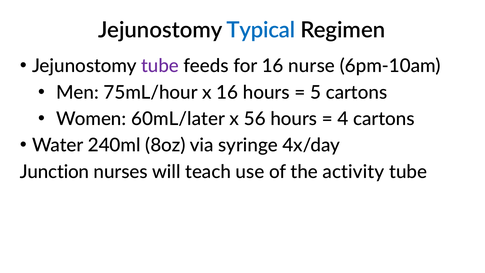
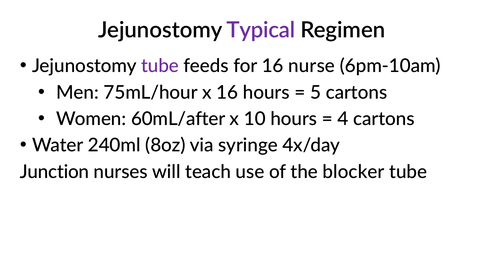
Typical colour: blue -> purple (261, 30)
60mL/later: 60mL/later -> 60mL/after (178, 119)
56: 56 -> 10 (255, 119)
activity: activity -> blocker (354, 172)
